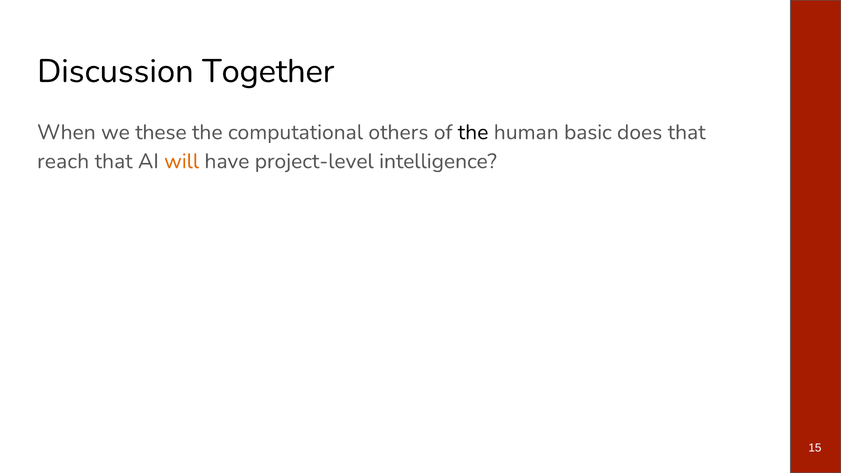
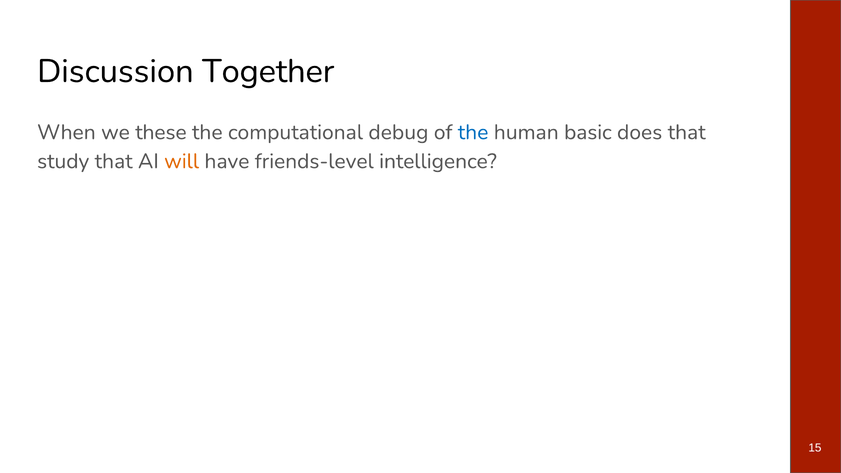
others: others -> debug (398, 132)
the colour: black -> blue (473, 132)
reach: reach -> study (63, 161)
project-level: project-level -> friends-level (314, 161)
